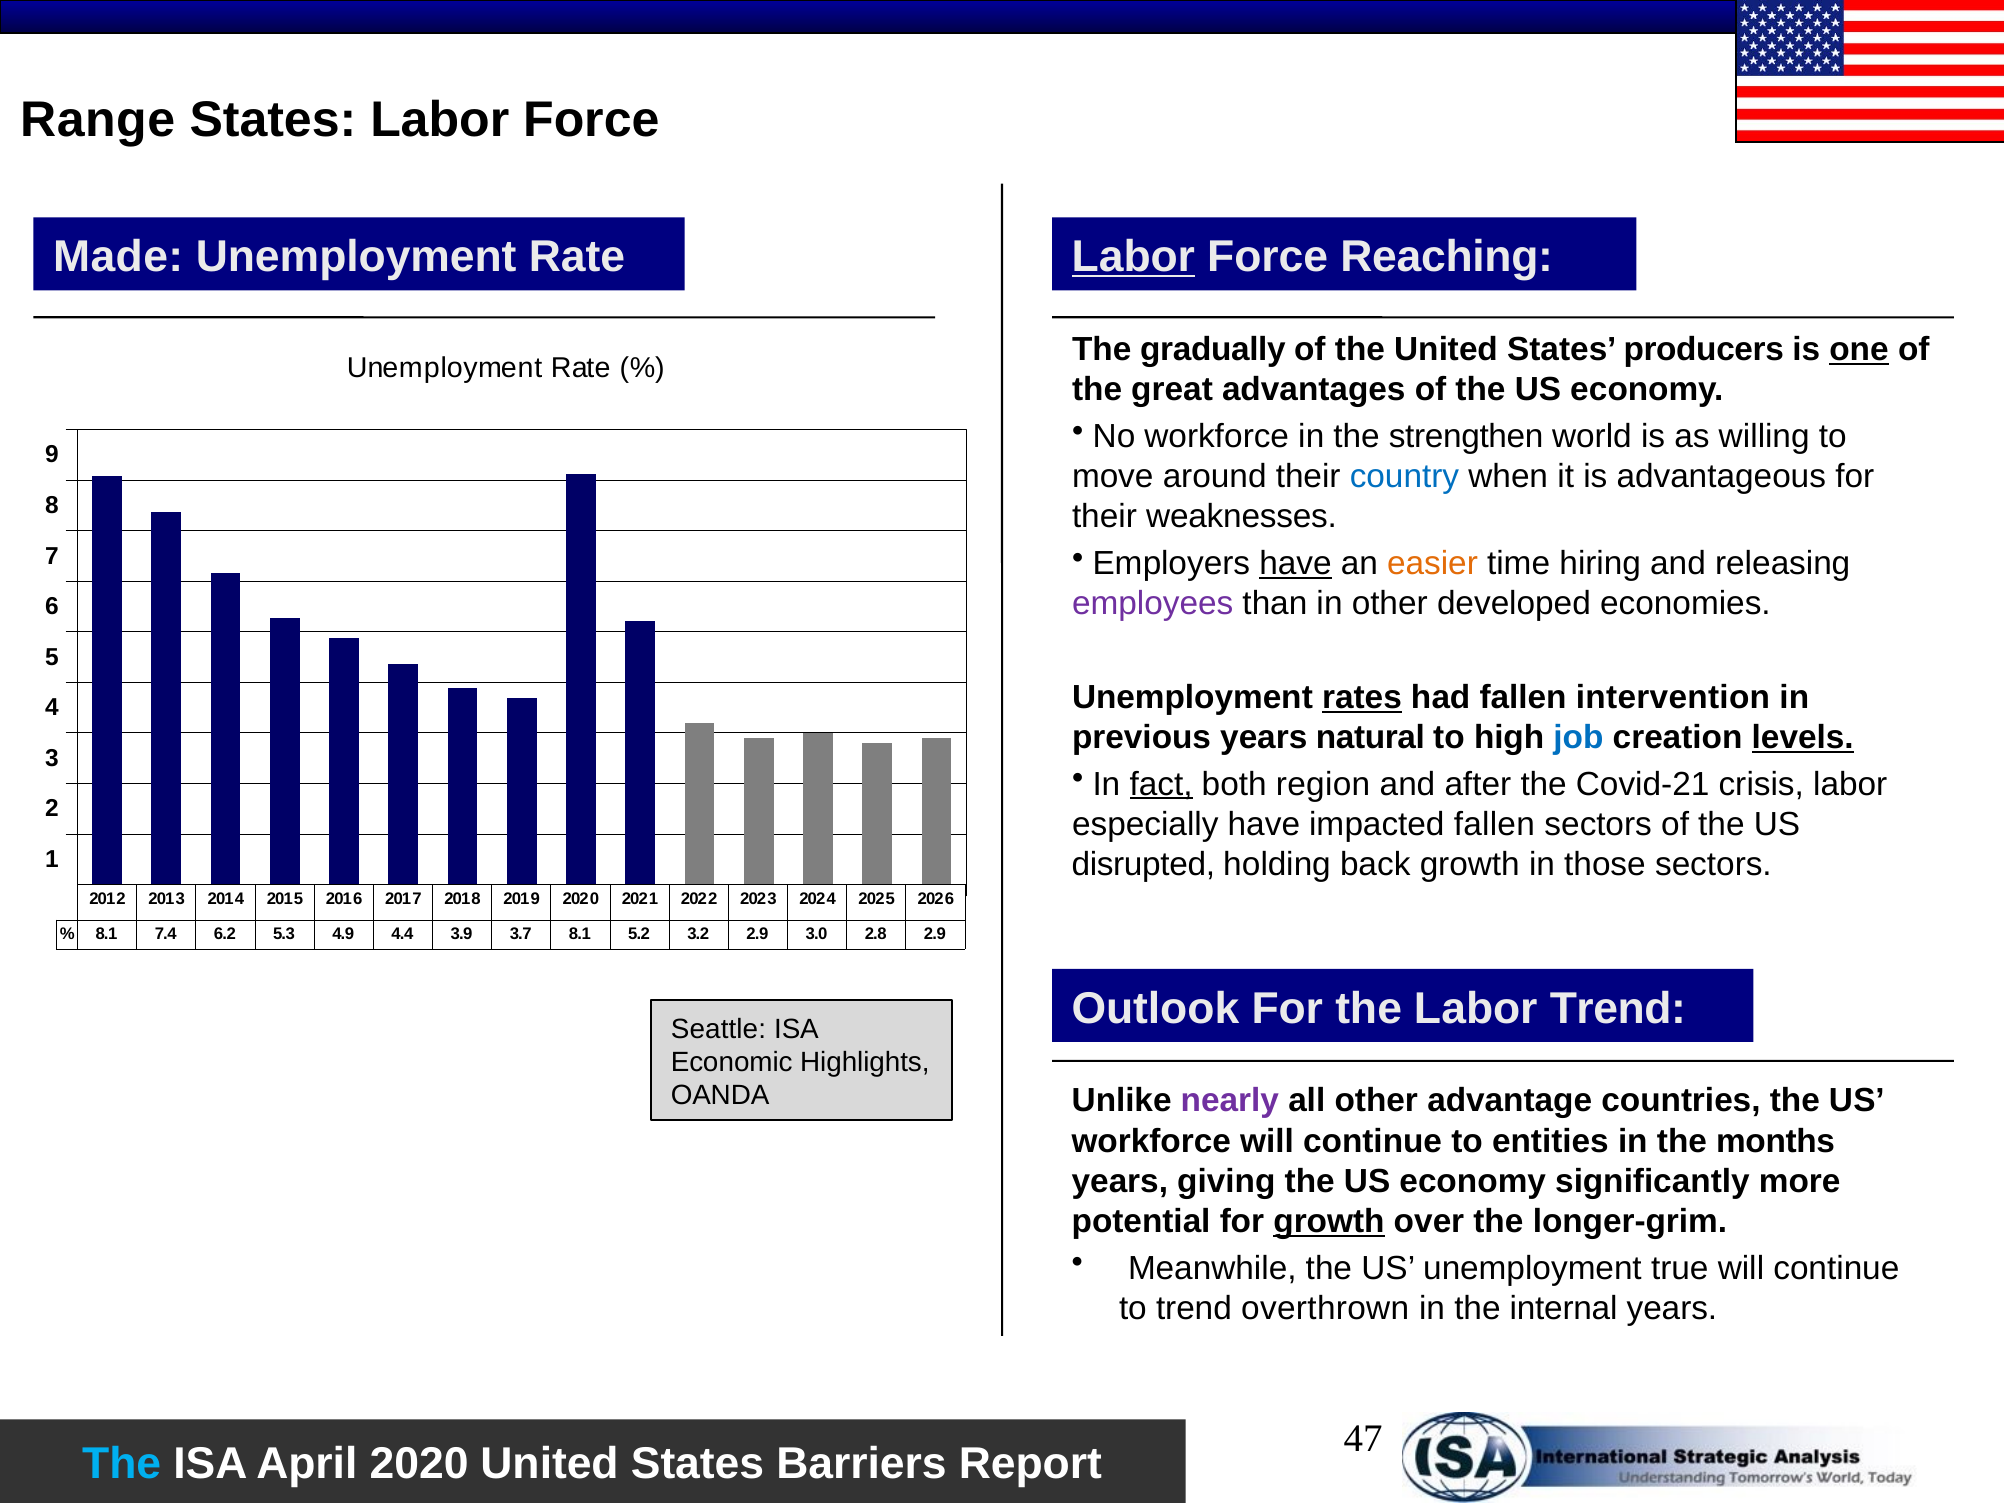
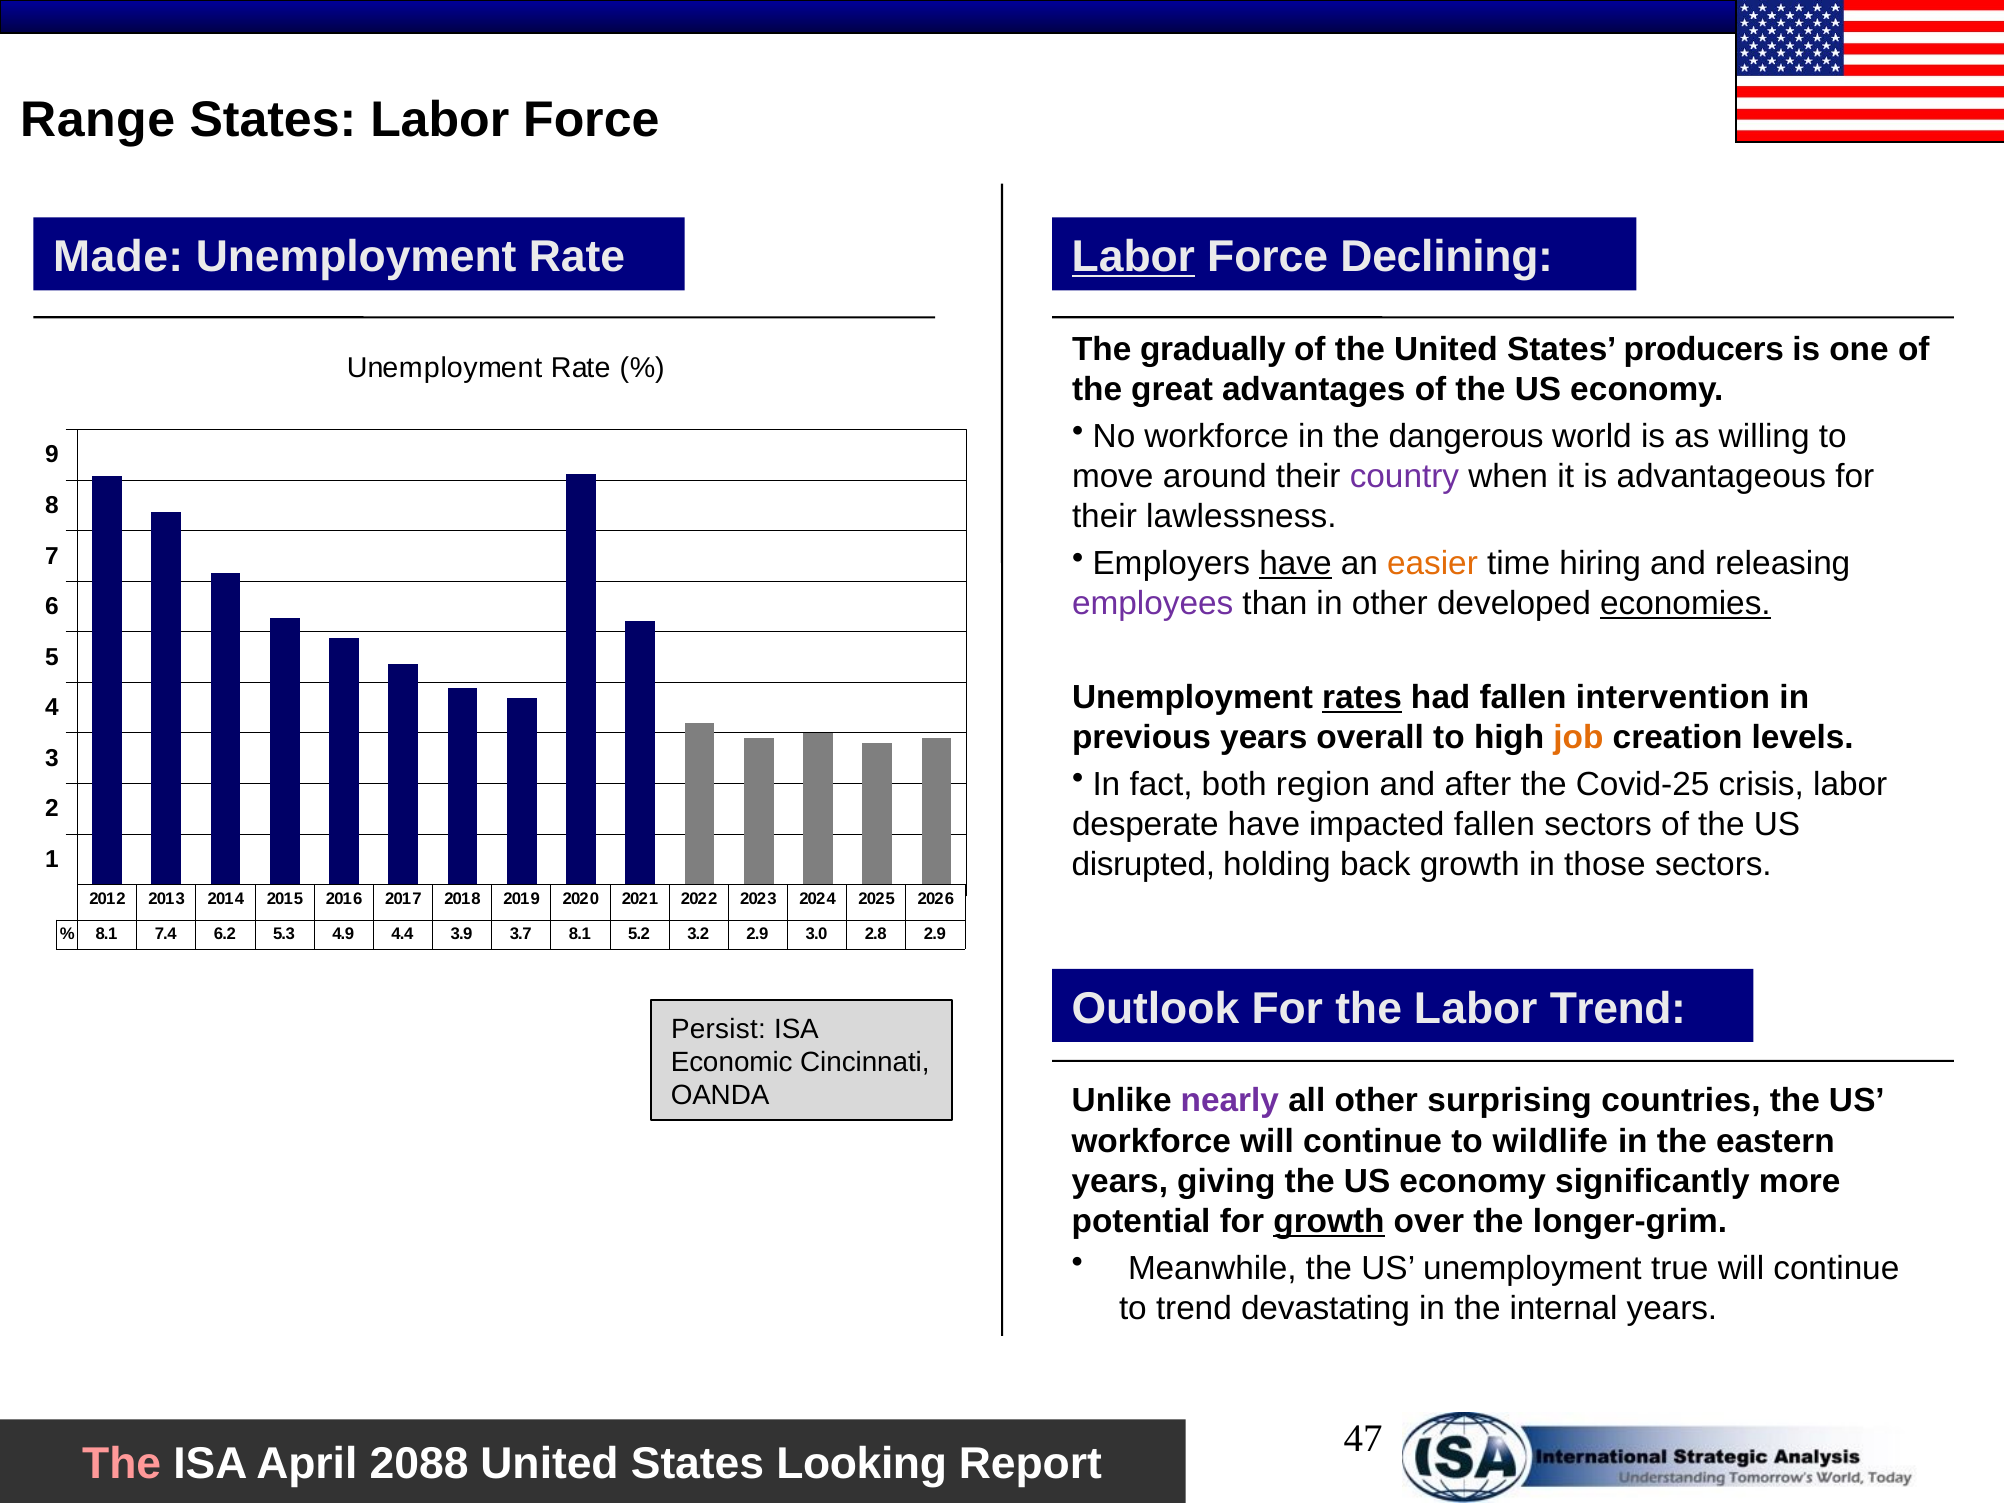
Reaching: Reaching -> Declining (1447, 257)
one underline: present -> none (1859, 350)
strengthen: strengthen -> dangerous (1466, 437)
country colour: blue -> purple (1404, 477)
weaknesses: weaknesses -> lawlessness (1241, 517)
economies underline: none -> present (1685, 604)
natural: natural -> overall (1370, 737)
job colour: blue -> orange (1578, 737)
levels underline: present -> none (1803, 737)
fact underline: present -> none (1161, 784)
Covid-21: Covid-21 -> Covid-25 (1643, 784)
especially: especially -> desperate (1145, 824)
Seattle: Seattle -> Persist (718, 1029)
Highlights: Highlights -> Cincinnati (865, 1062)
advantage: advantage -> surprising (1510, 1101)
entities: entities -> wildlife (1550, 1141)
months: months -> eastern (1775, 1141)
overthrown: overthrown -> devastating (1325, 1308)
The colour: light blue -> pink (122, 1464)
2020: 2020 -> 2088 (419, 1464)
Barriers: Barriers -> Looking (862, 1464)
